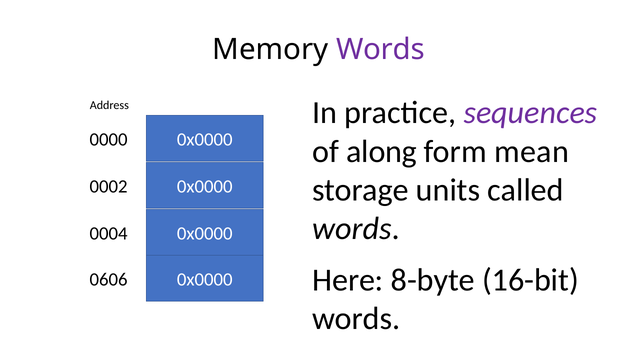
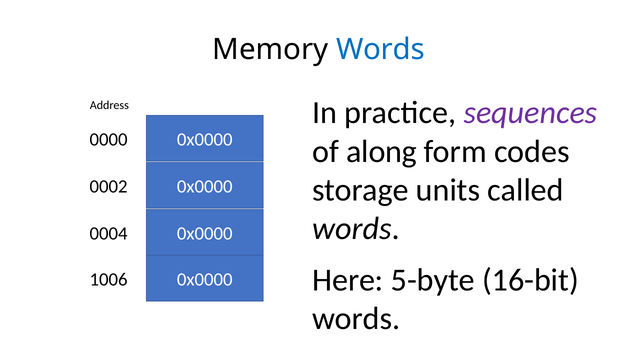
Words colour: purple -> blue (380, 49)
mean: mean -> codes (532, 151)
8-byte: 8-byte -> 5-byte (433, 280)
0606: 0606 -> 1006 (109, 279)
